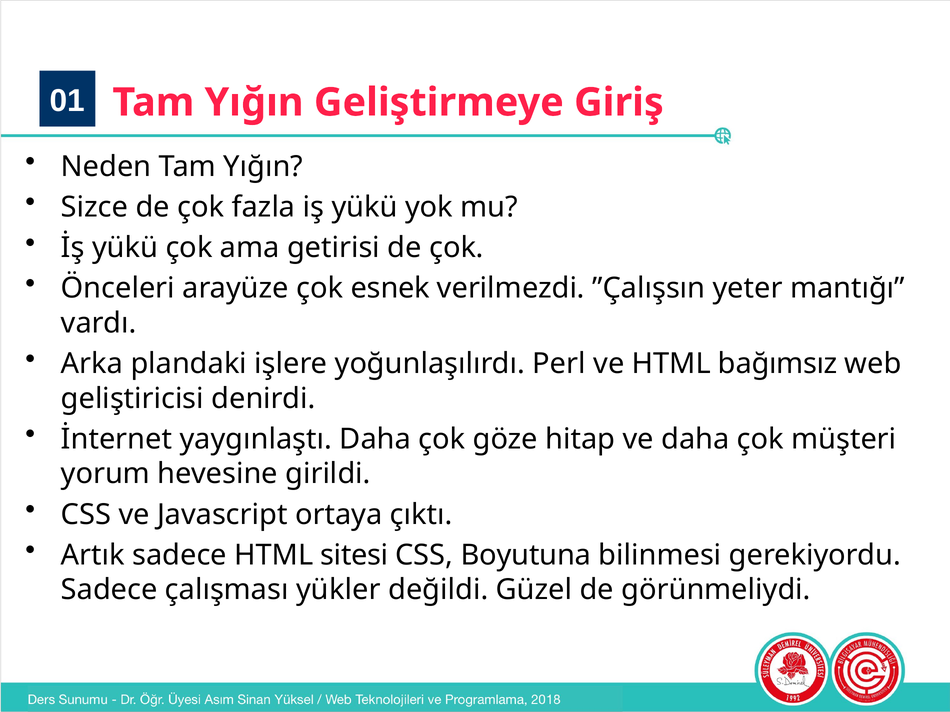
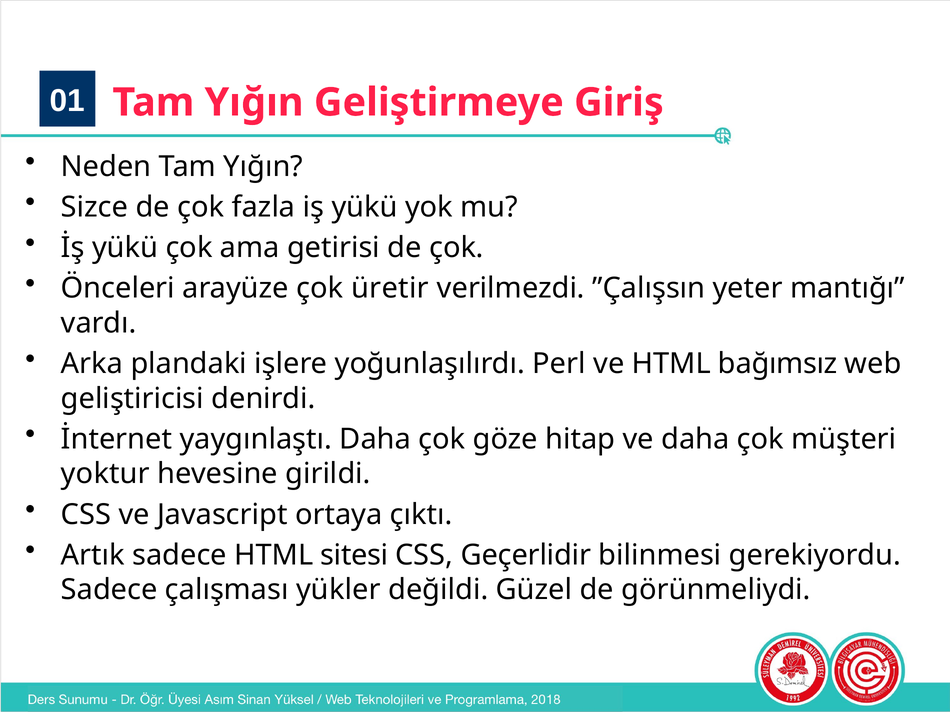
esnek: esnek -> üretir (390, 289)
yorum: yorum -> yoktur (105, 474)
Boyutuna: Boyutuna -> Geçerlidir (526, 555)
